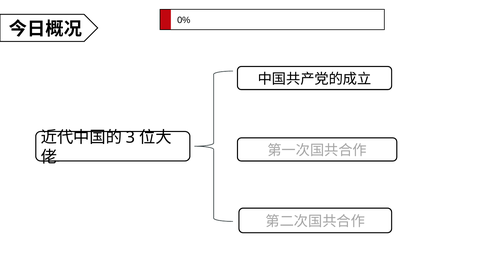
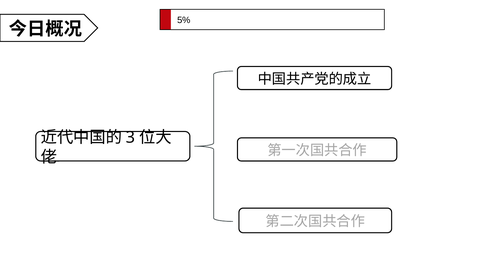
0%: 0% -> 5% (184, 20)
